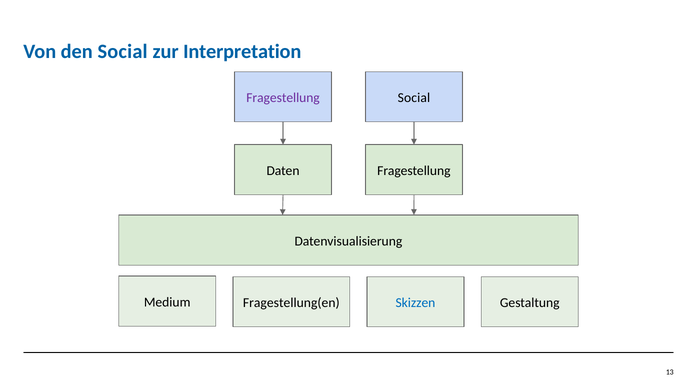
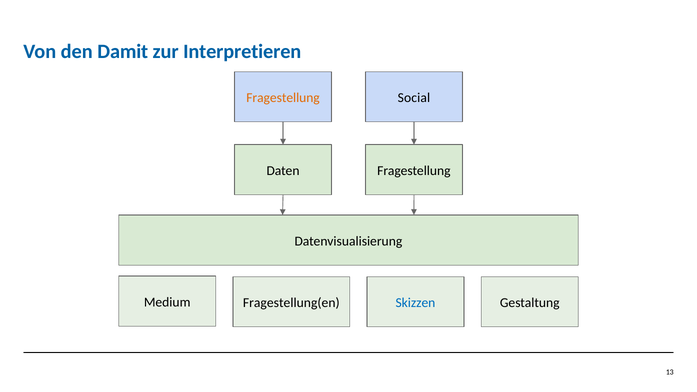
den Social: Social -> Damit (123, 52)
Interpretation: Interpretation -> Interpretieren (242, 52)
Fragestellung colour: purple -> orange (283, 98)
